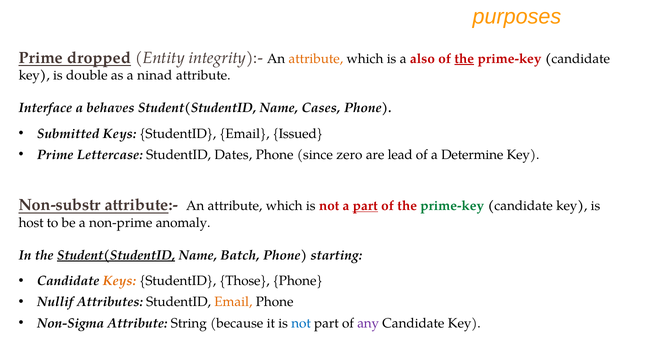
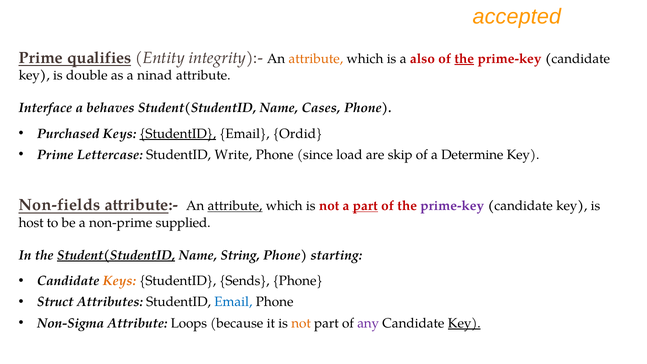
purposes: purposes -> accepted (517, 17)
dropped: dropped -> qualifies (99, 58)
Submitted: Submitted -> Purchased (68, 134)
StudentID underline: none -> present (178, 134)
Issued: Issued -> Ordid (298, 134)
Dates: Dates -> Write (233, 155)
zero: zero -> load (349, 155)
lead: lead -> skip (400, 155)
Non-substr: Non-substr -> Non-fields (60, 205)
attribute underline: none -> present (235, 206)
prime-key colour: green -> purple (452, 206)
anomaly: anomaly -> supplied (183, 223)
Batch: Batch -> String (240, 255)
Those: Those -> Sends (245, 281)
Nullif: Nullif -> Struct (55, 302)
Email colour: orange -> blue (233, 302)
String: String -> Loops (189, 323)
not colour: blue -> orange (301, 323)
Key underline: none -> present (464, 323)
